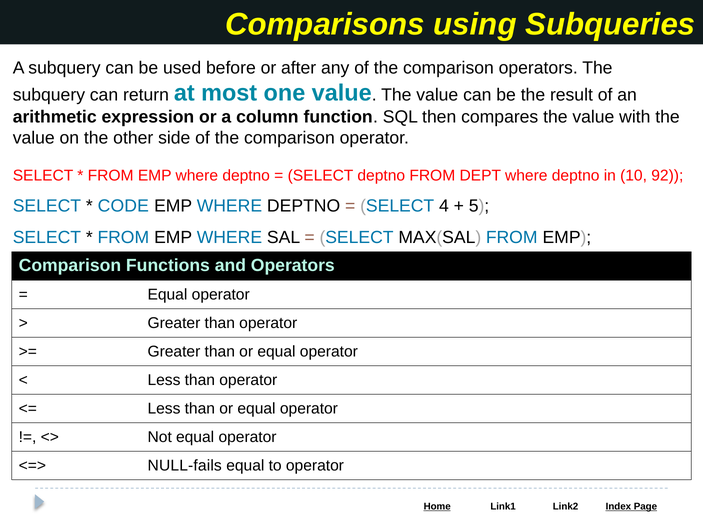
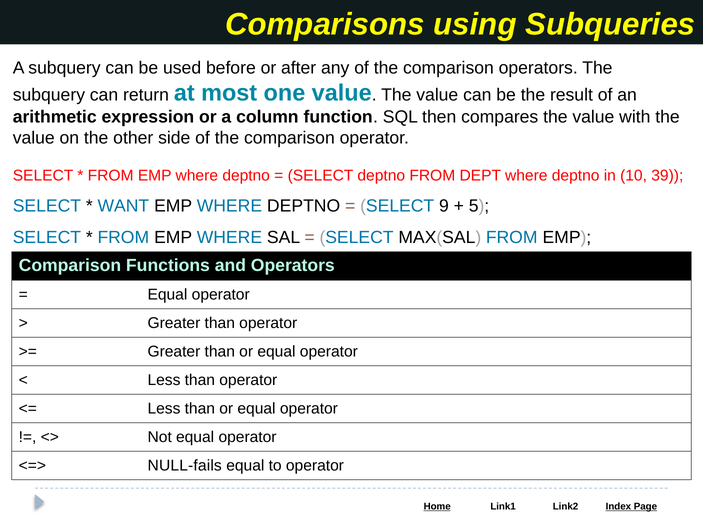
92: 92 -> 39 (667, 176)
CODE: CODE -> WANT (123, 206)
4: 4 -> 9 (444, 206)
